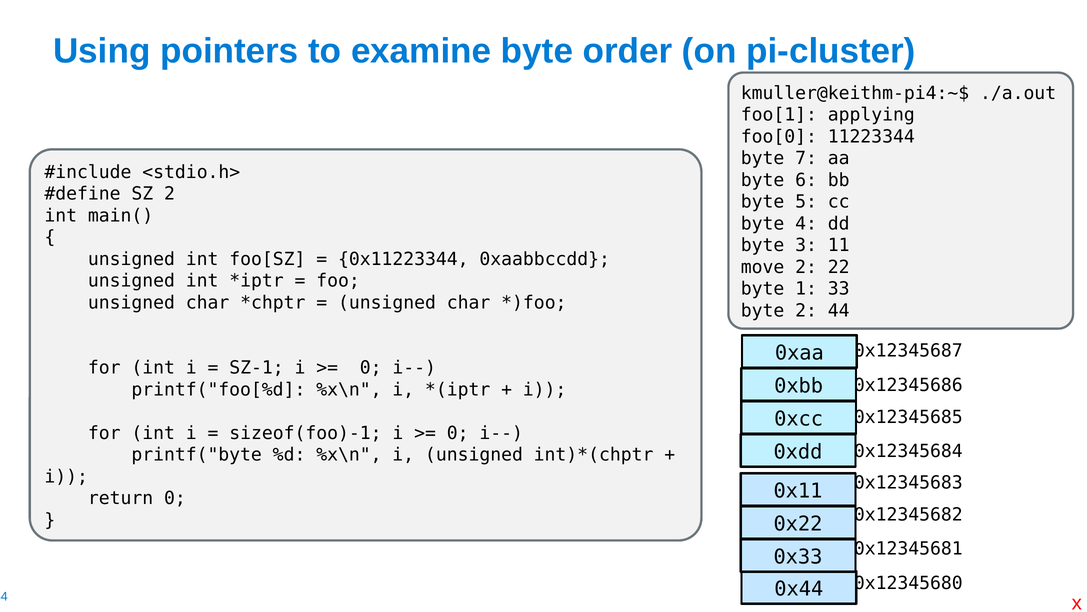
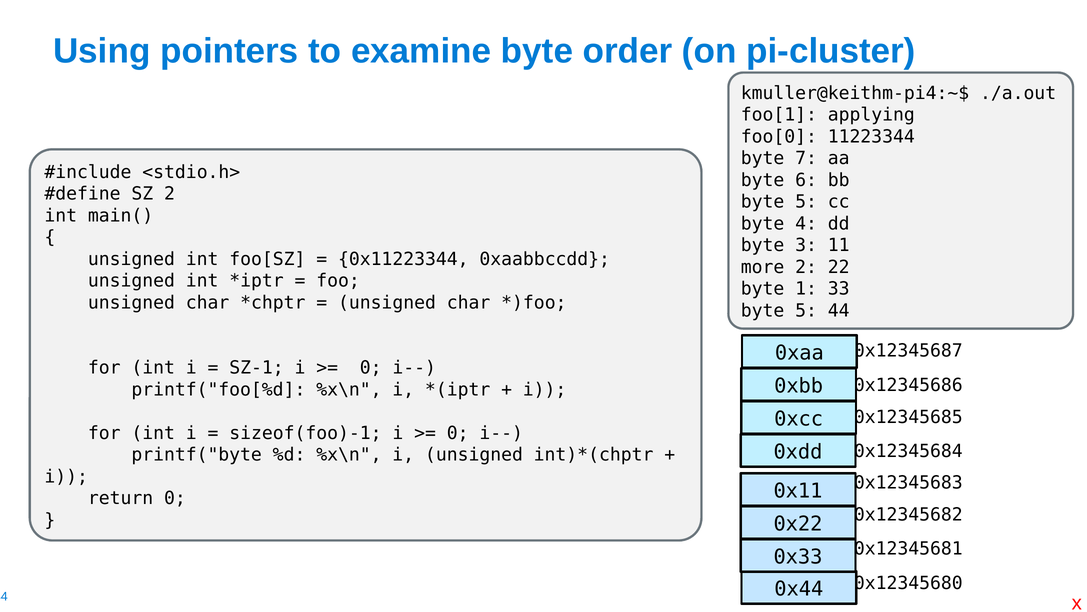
move: move -> more (763, 267)
2: 2 -> 5 (806, 310)
